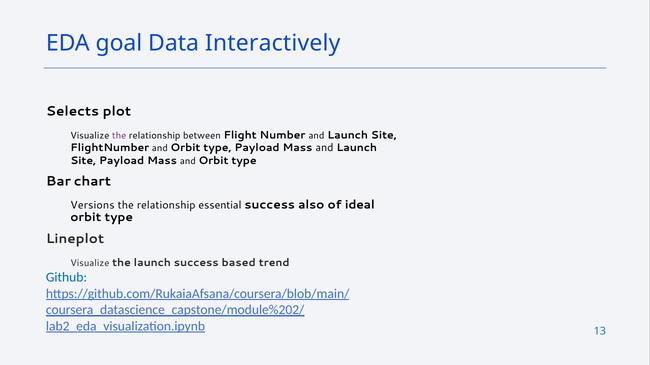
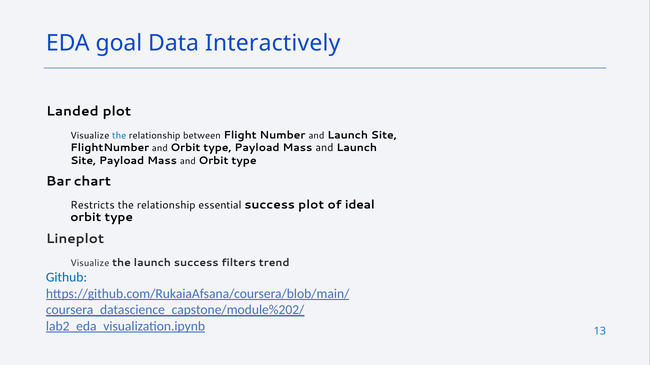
Selects: Selects -> Landed (72, 111)
the colour: purple -> blue (119, 136)
Versions: Versions -> Restricts (93, 205)
success also: also -> plot (311, 205)
based: based -> filters (239, 263)
